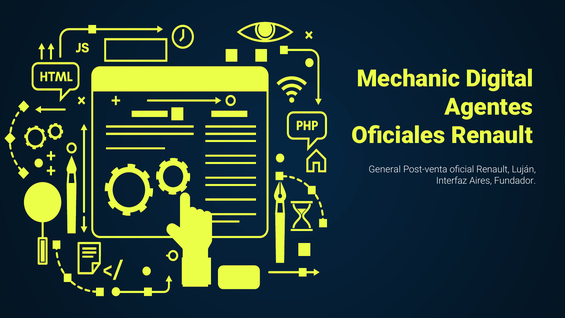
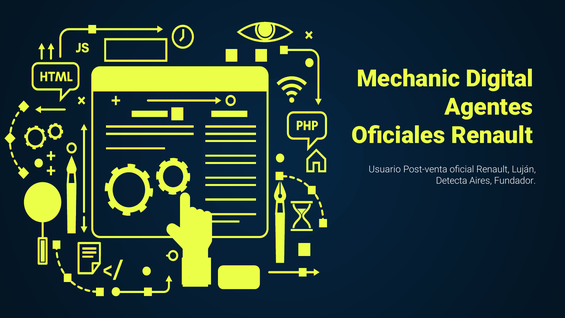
General: General -> Usuario (385, 169)
Interfaz: Interfaz -> Detecta (452, 181)
